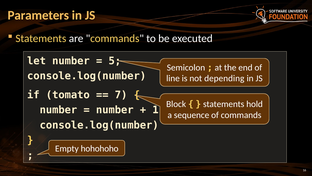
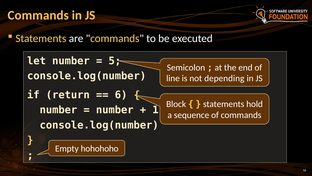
Parameters: Parameters -> Commands (38, 15)
tomato: tomato -> return (68, 95)
7: 7 -> 6 (121, 95)
